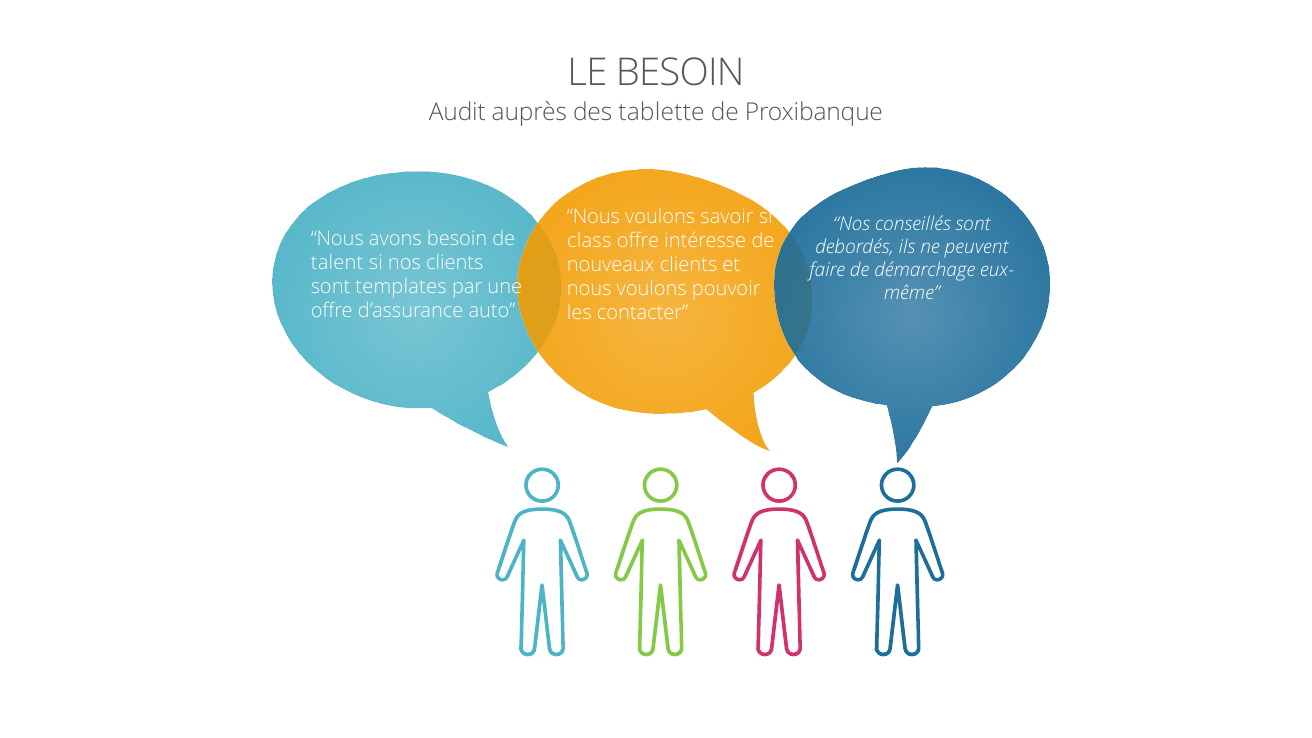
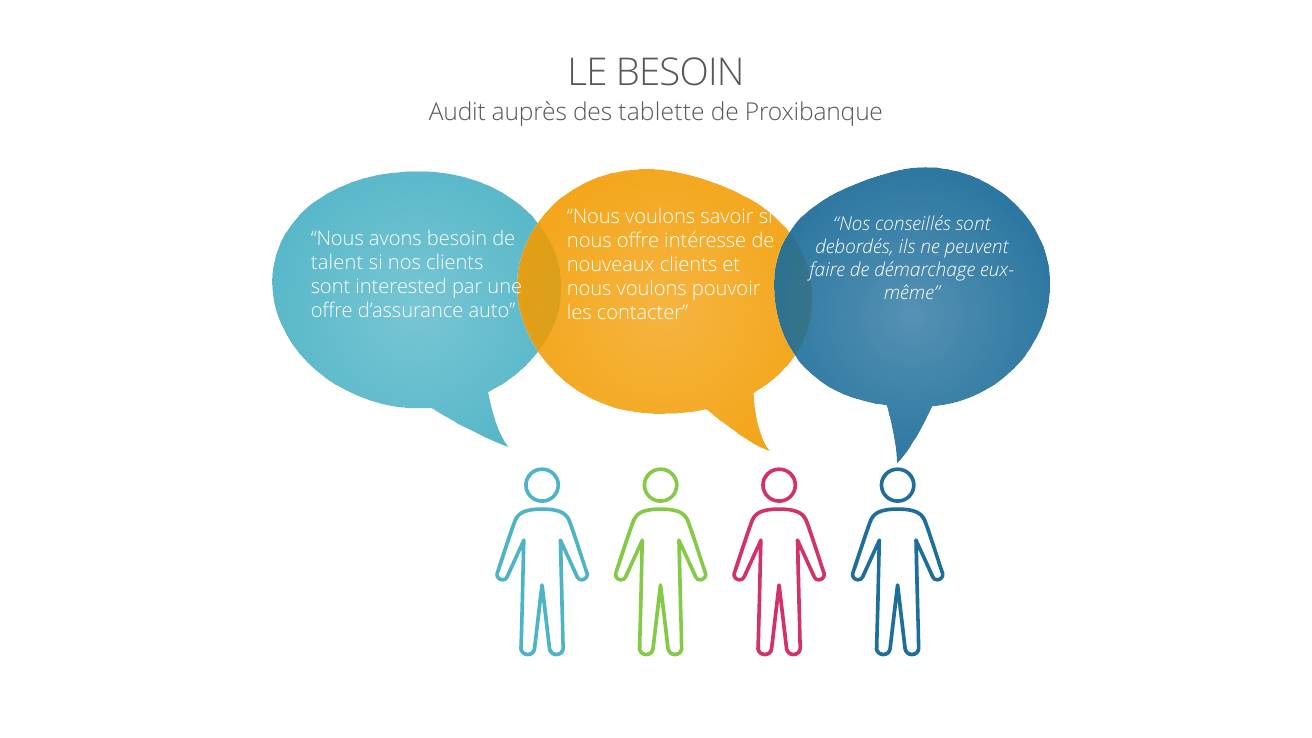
class: class -> nous (589, 241)
templates: templates -> interested (401, 287)
